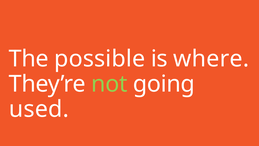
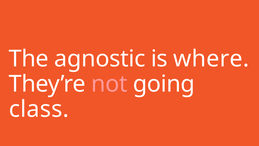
possible: possible -> agnostic (100, 59)
not colour: light green -> pink (109, 84)
used: used -> class (39, 109)
